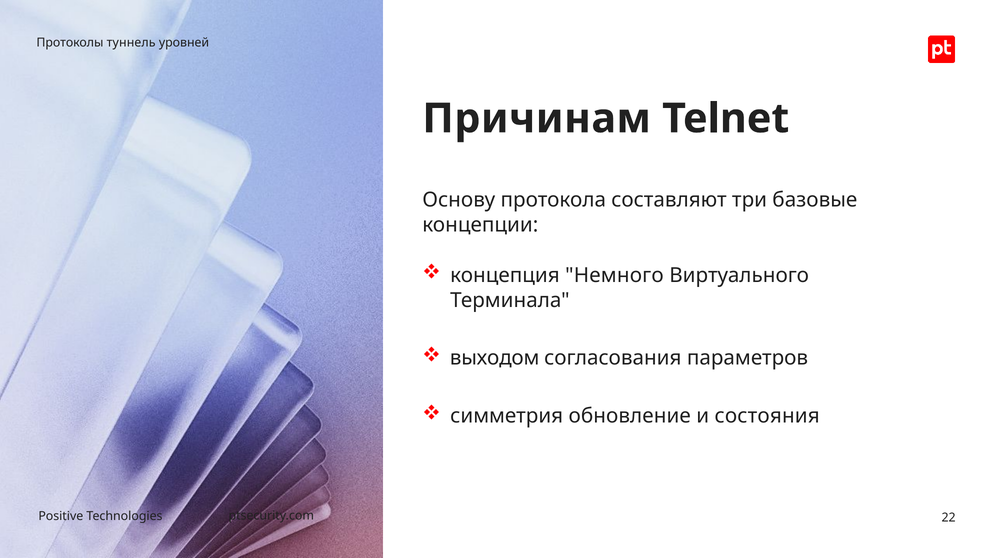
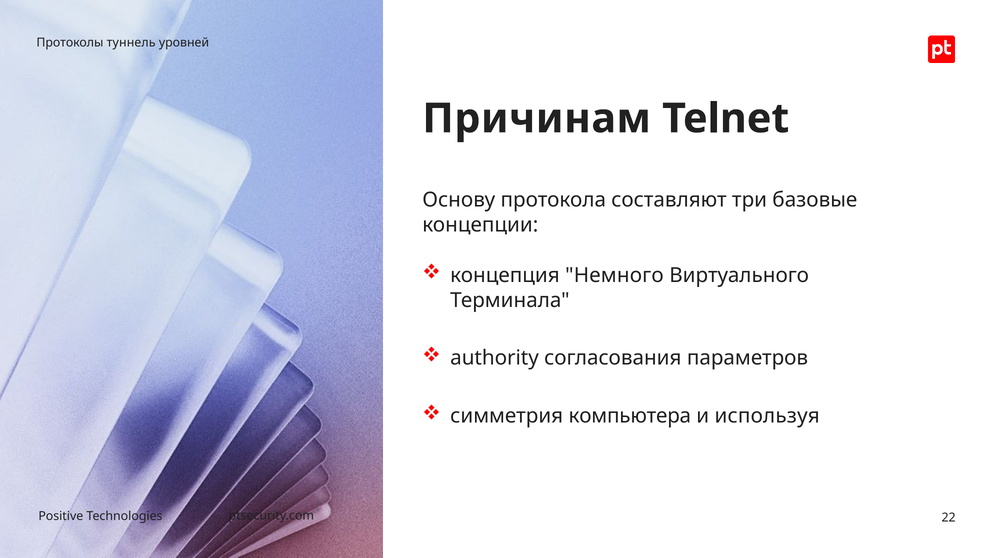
выходом: выходом -> authority (495, 358)
обновление: обновление -> компьютера (630, 416)
состояния: состояния -> используя (767, 416)
